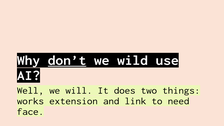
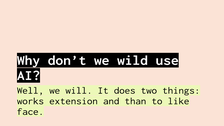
don’t underline: present -> none (67, 60)
link: link -> than (135, 101)
need: need -> like (179, 101)
